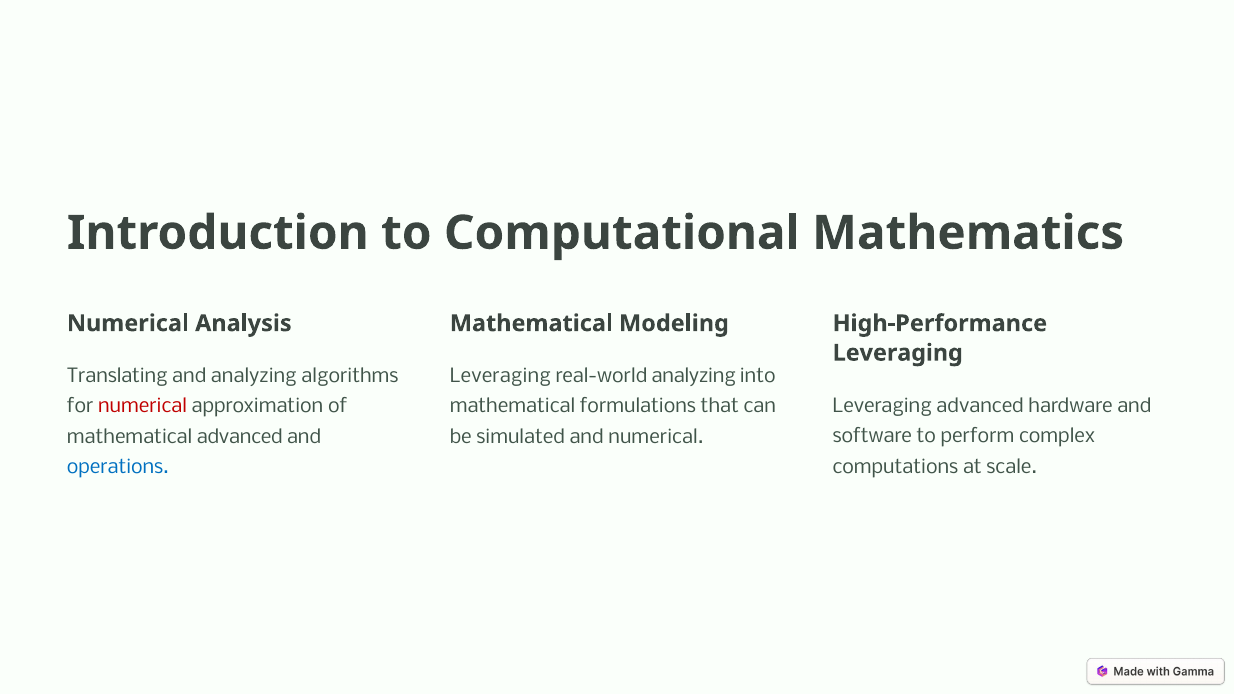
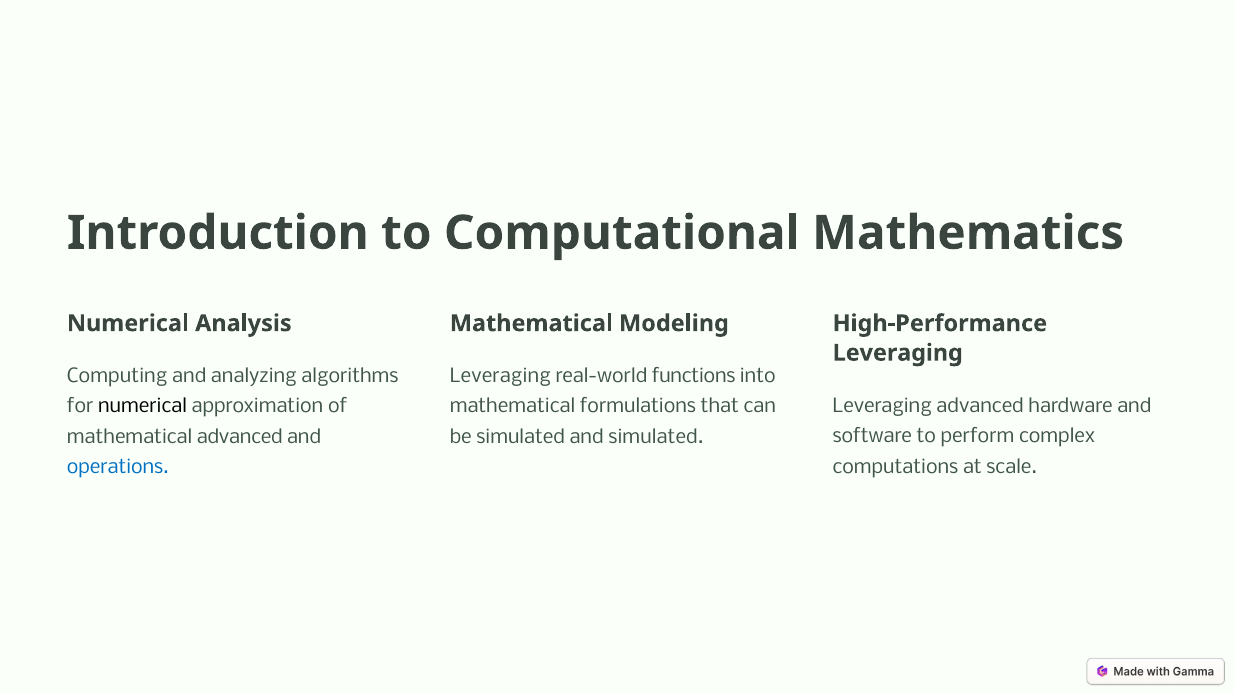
Translating: Translating -> Computing (117, 376)
real-world analyzing: analyzing -> functions (694, 376)
numerical colour: red -> black (143, 407)
and numerical: numerical -> simulated (656, 437)
